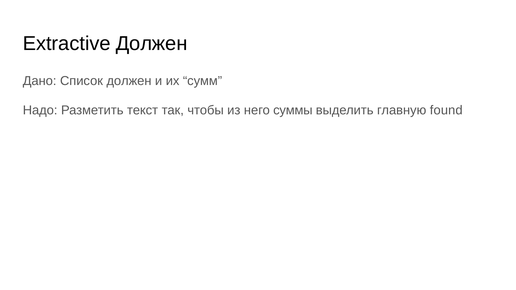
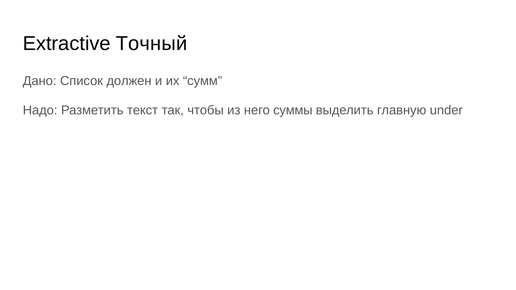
Extractive Должен: Должен -> Точный (152, 44)
found: found -> under (446, 110)
